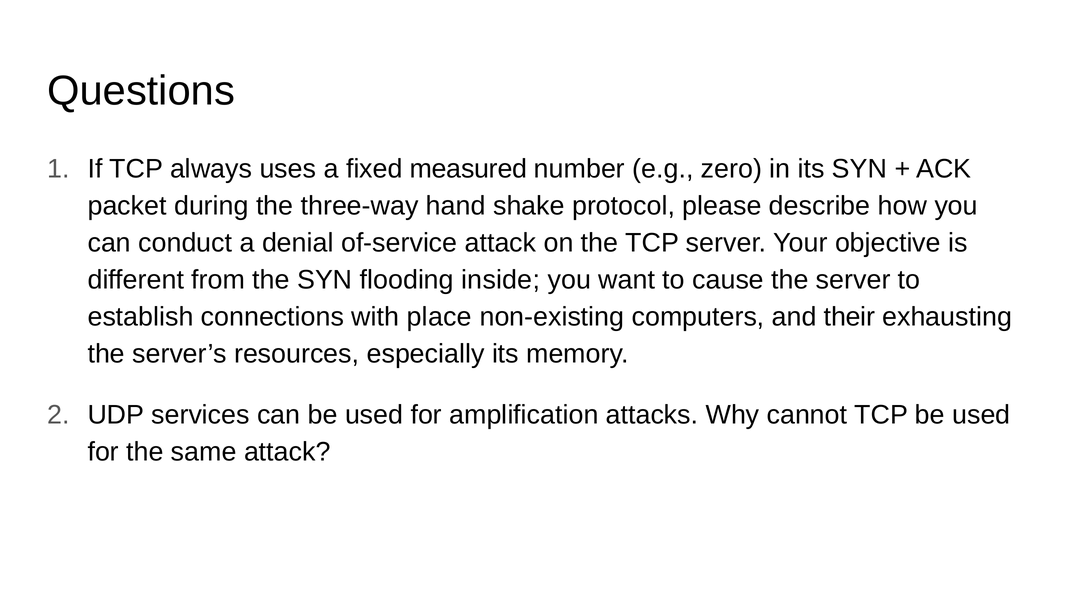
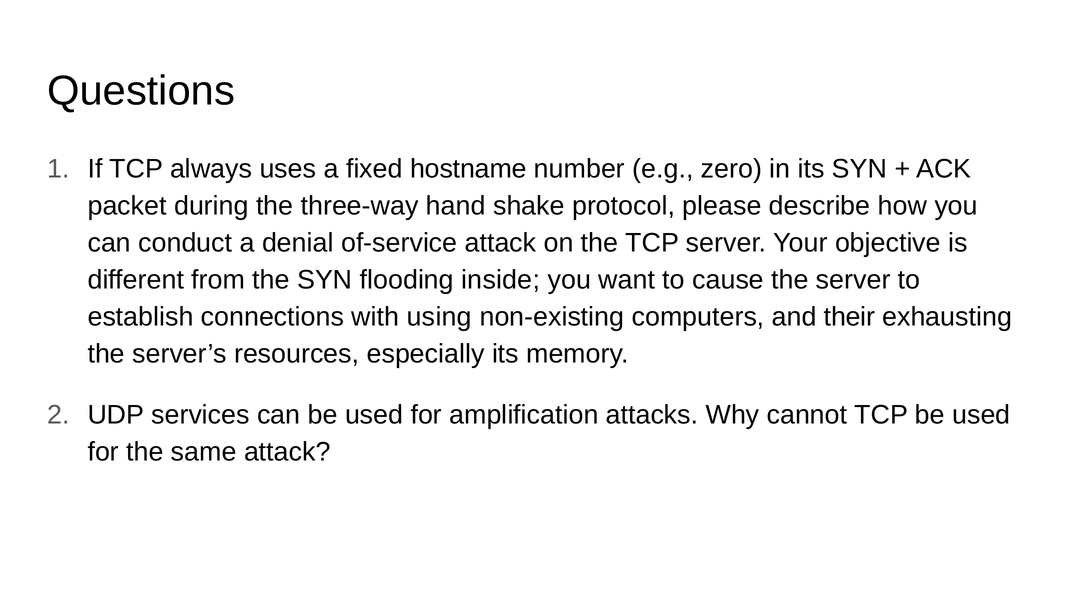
measured: measured -> hostname (468, 169)
place: place -> using (439, 317)
